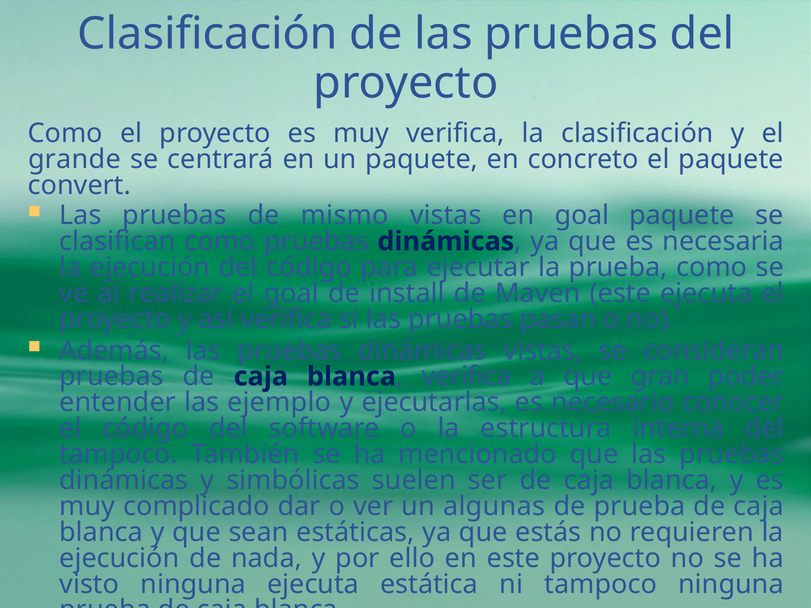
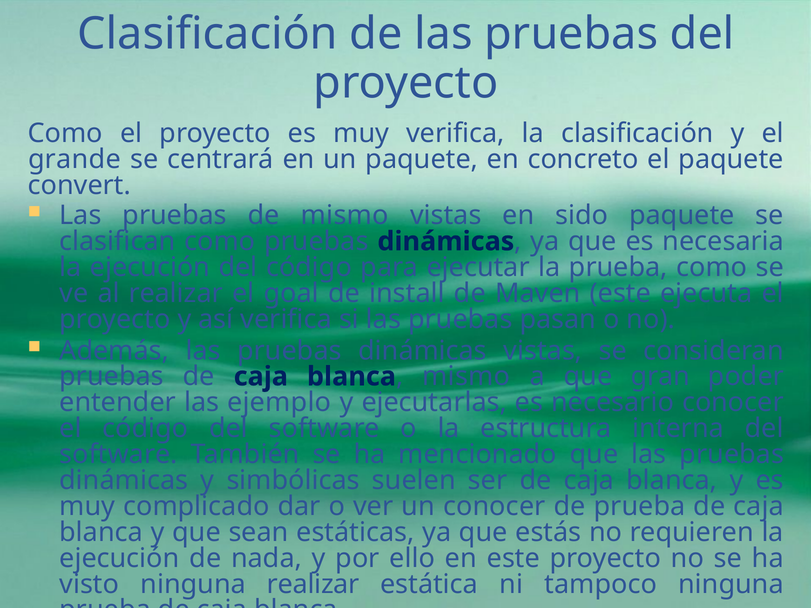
en goal: goal -> sido (582, 216)
verifica: verifica -> mismo (466, 377)
tampoco: tampoco -> software (119, 455)
un algunas: algunas -> conocer (494, 506)
ninguna ejecuta: ejecuta -> realizar (313, 584)
